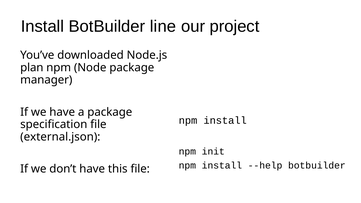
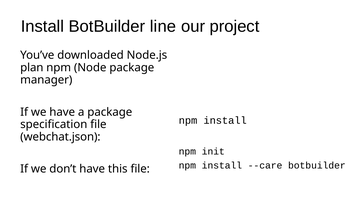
external.json: external.json -> webchat.json (60, 137)
--help: --help -> --care (265, 166)
